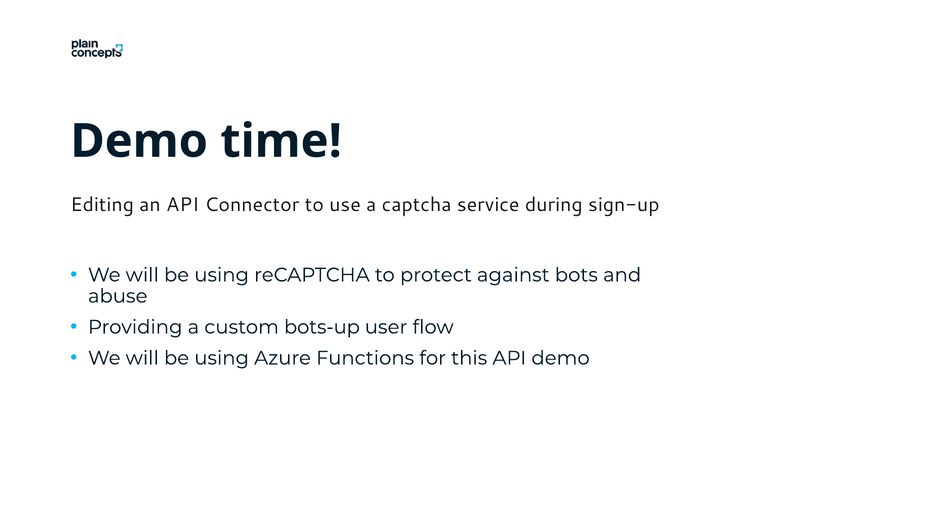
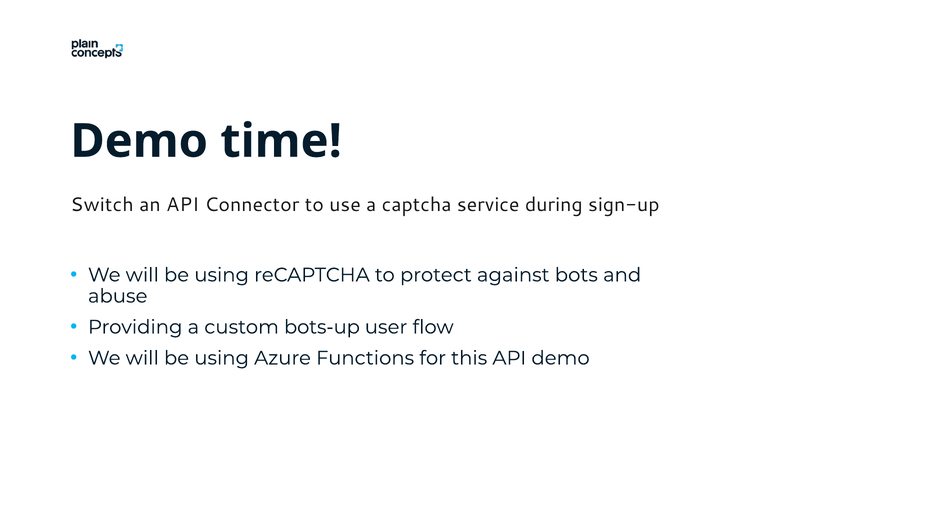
Editing: Editing -> Switch (102, 205)
